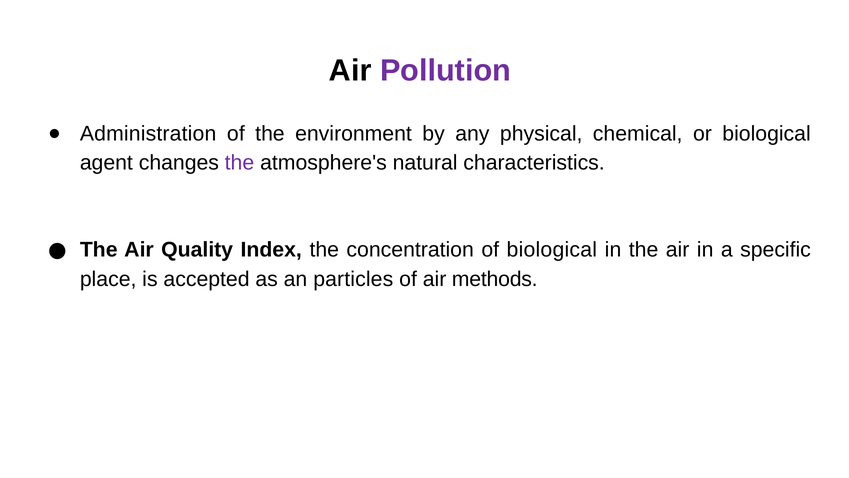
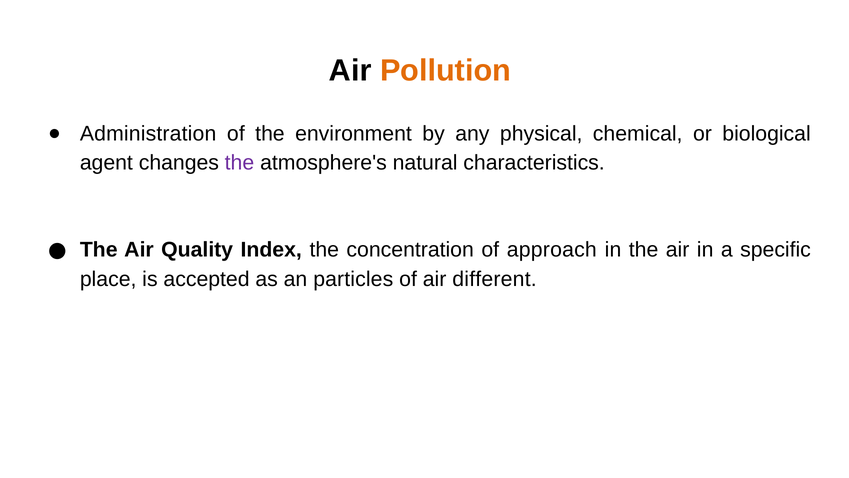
Pollution colour: purple -> orange (446, 70)
of biological: biological -> approach (552, 250)
methods: methods -> different (495, 279)
